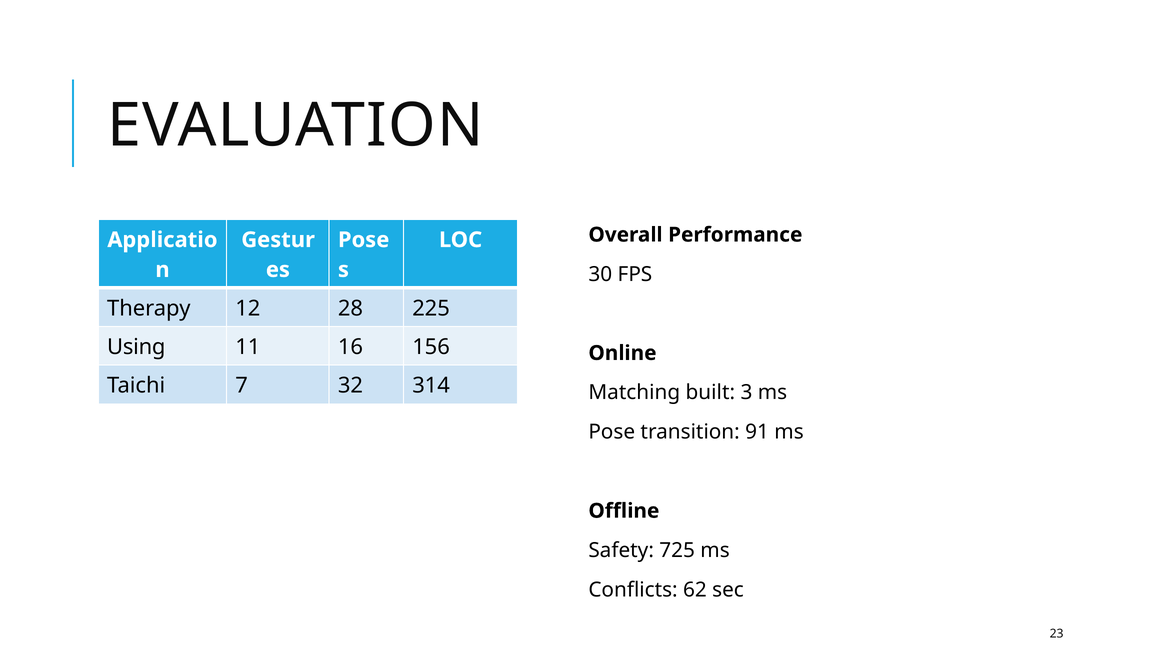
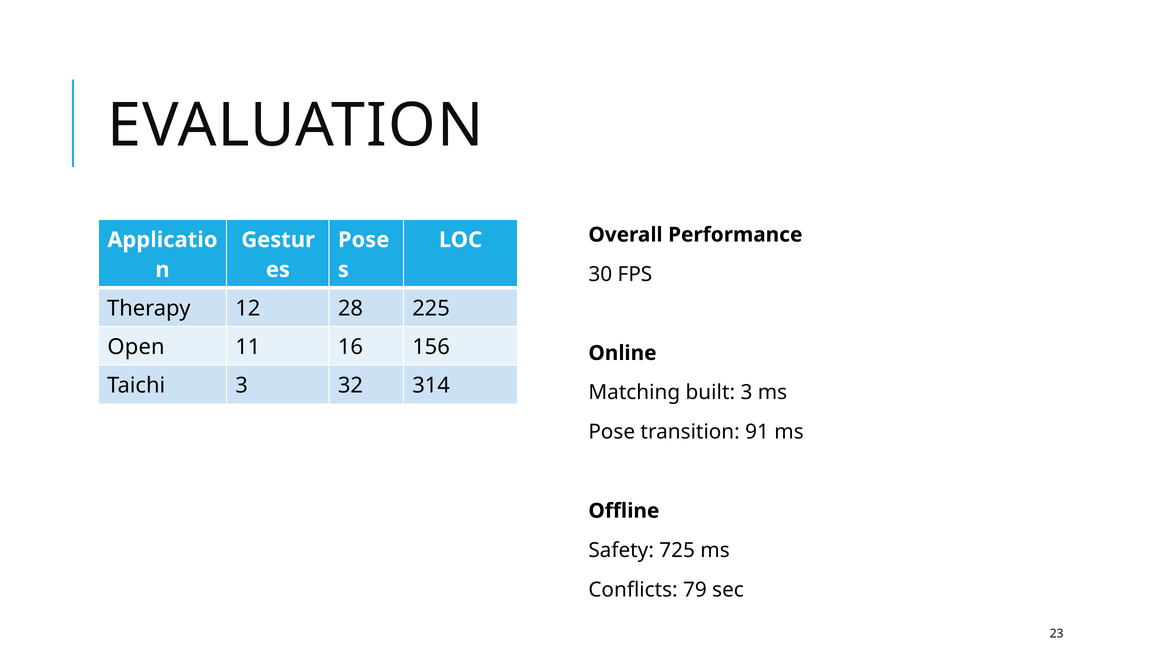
Using: Using -> Open (136, 347)
Taichi 7: 7 -> 3 (242, 386)
62: 62 -> 79 (695, 590)
